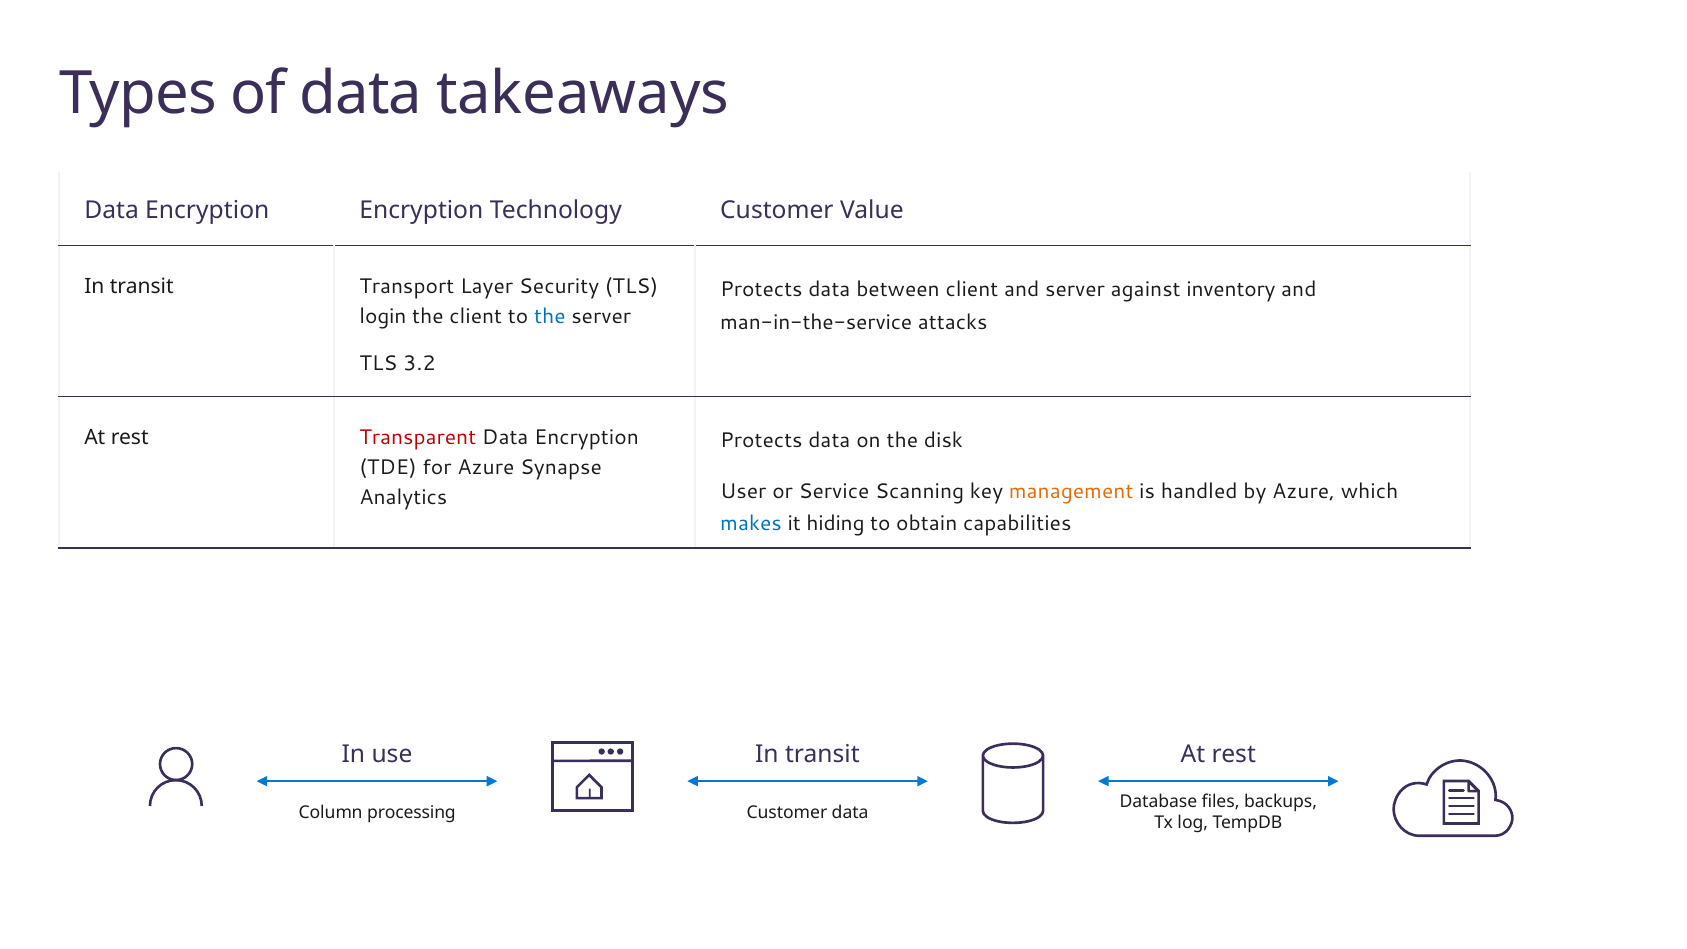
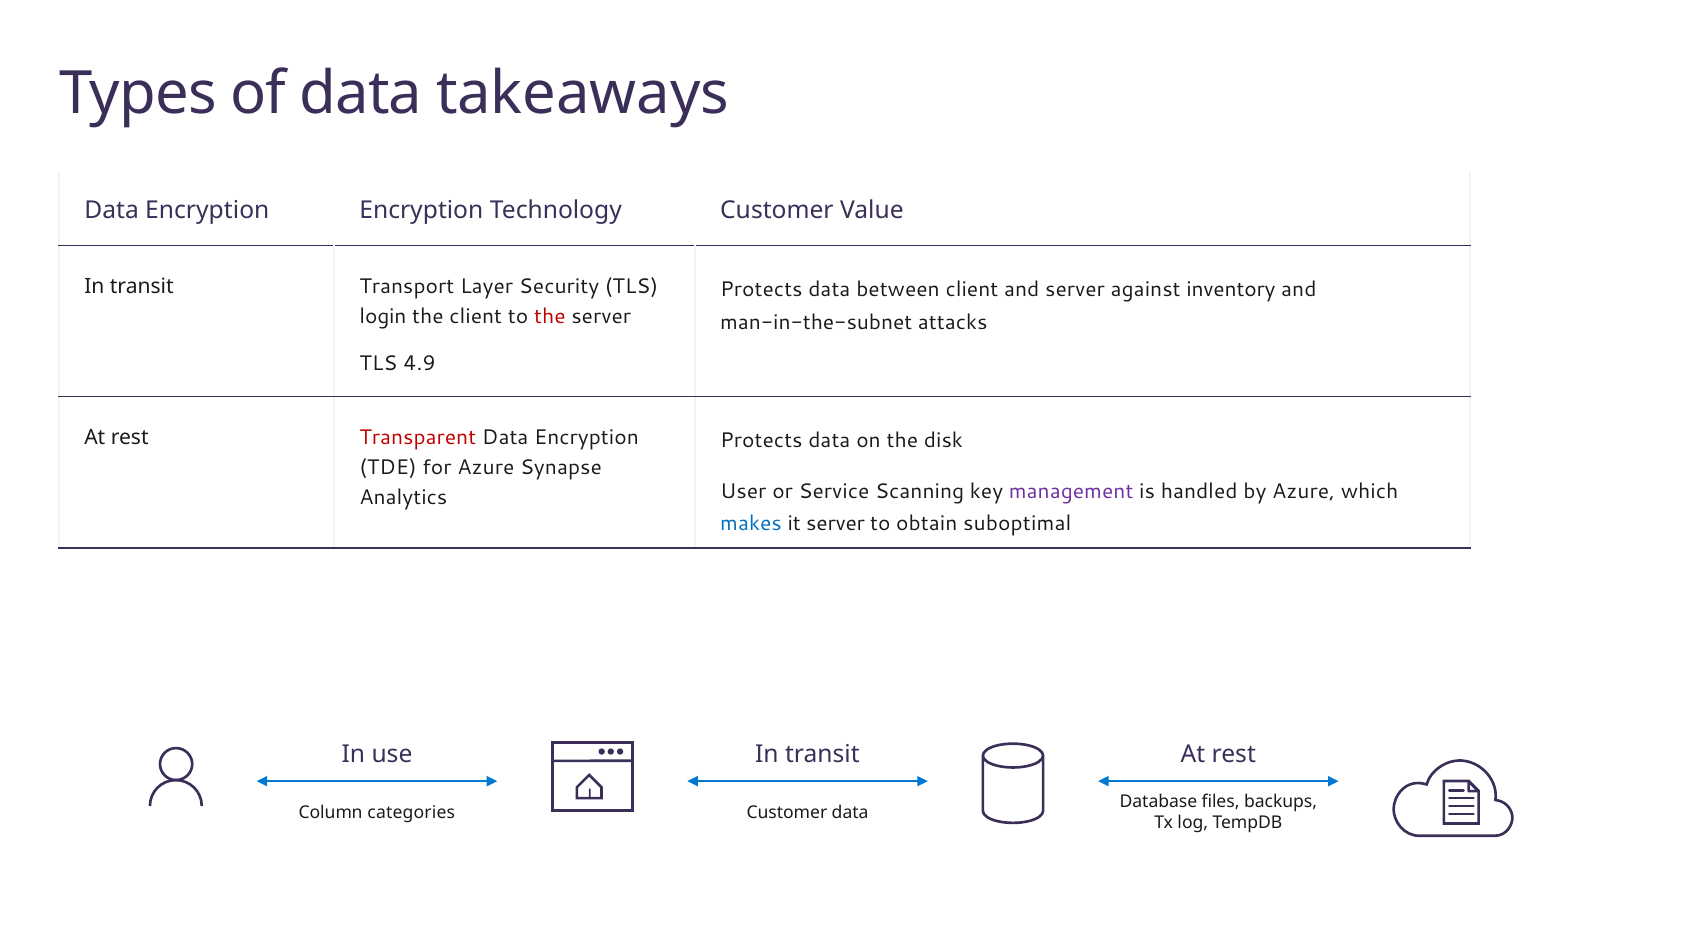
the colour: blue -> red (550, 317)
man-in-the-service: man-in-the-service -> man-in-the-subnet (816, 323)
3.2: 3.2 -> 4.9 (419, 364)
management colour: orange -> purple (1071, 491)
it hiding: hiding -> server (836, 524)
capabilities: capabilities -> suboptimal (1017, 524)
processing: processing -> categories (411, 813)
